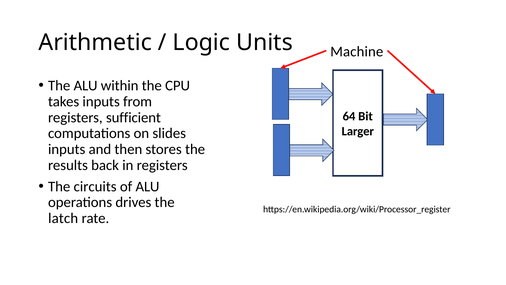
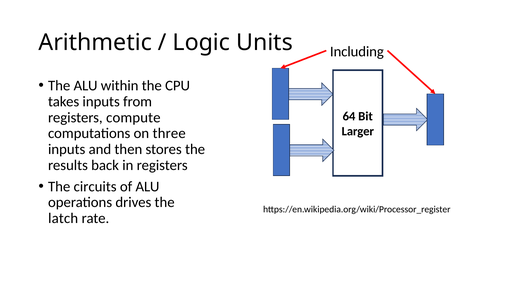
Machine: Machine -> Including (357, 52)
sufficient: sufficient -> compute (133, 117)
slides: slides -> three (169, 133)
